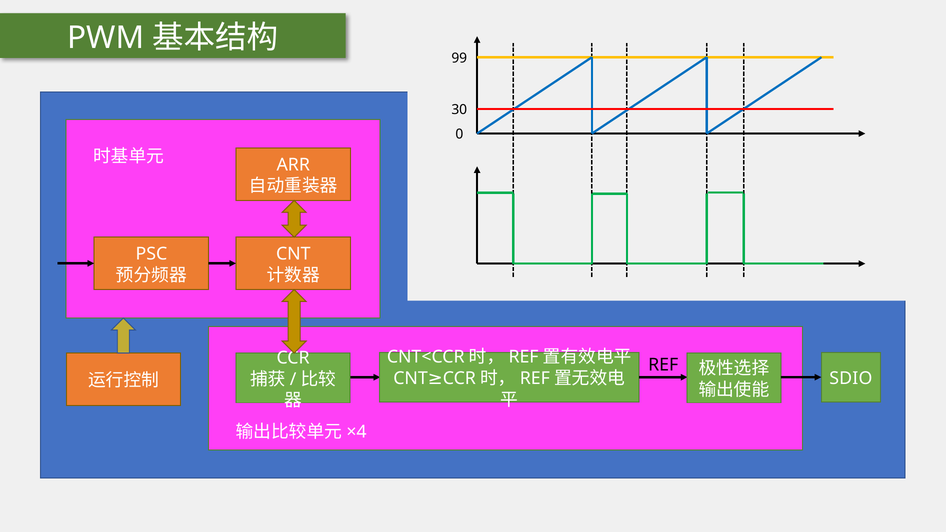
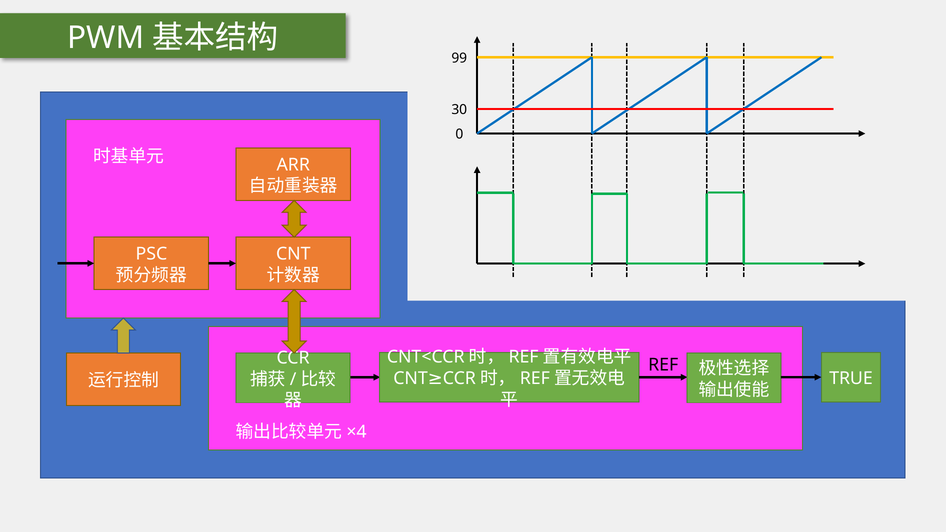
SDIO: SDIO -> TRUE (851, 379)
